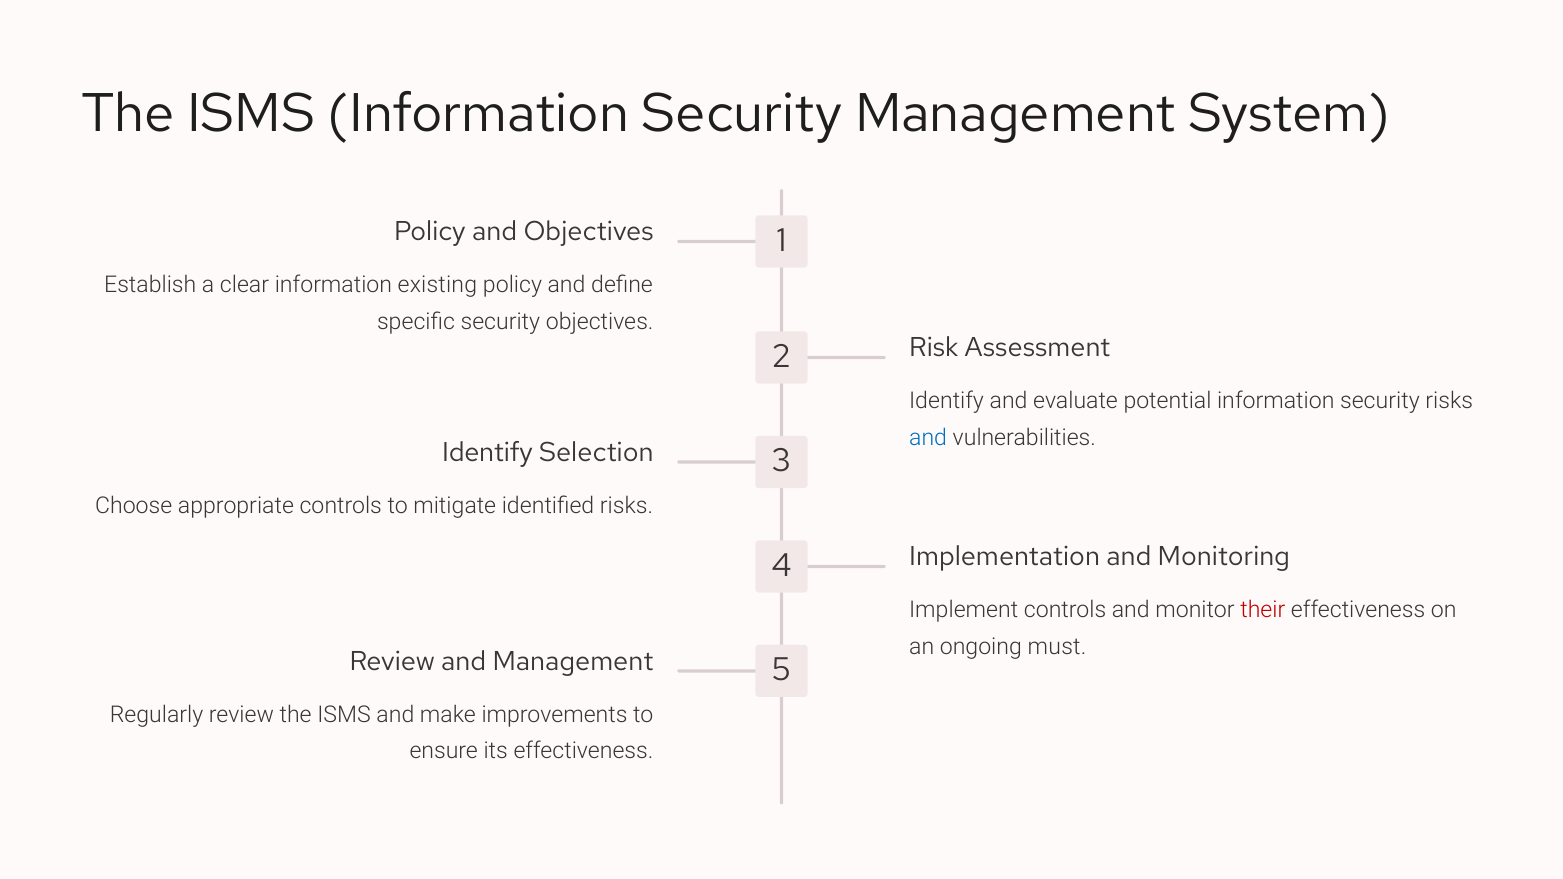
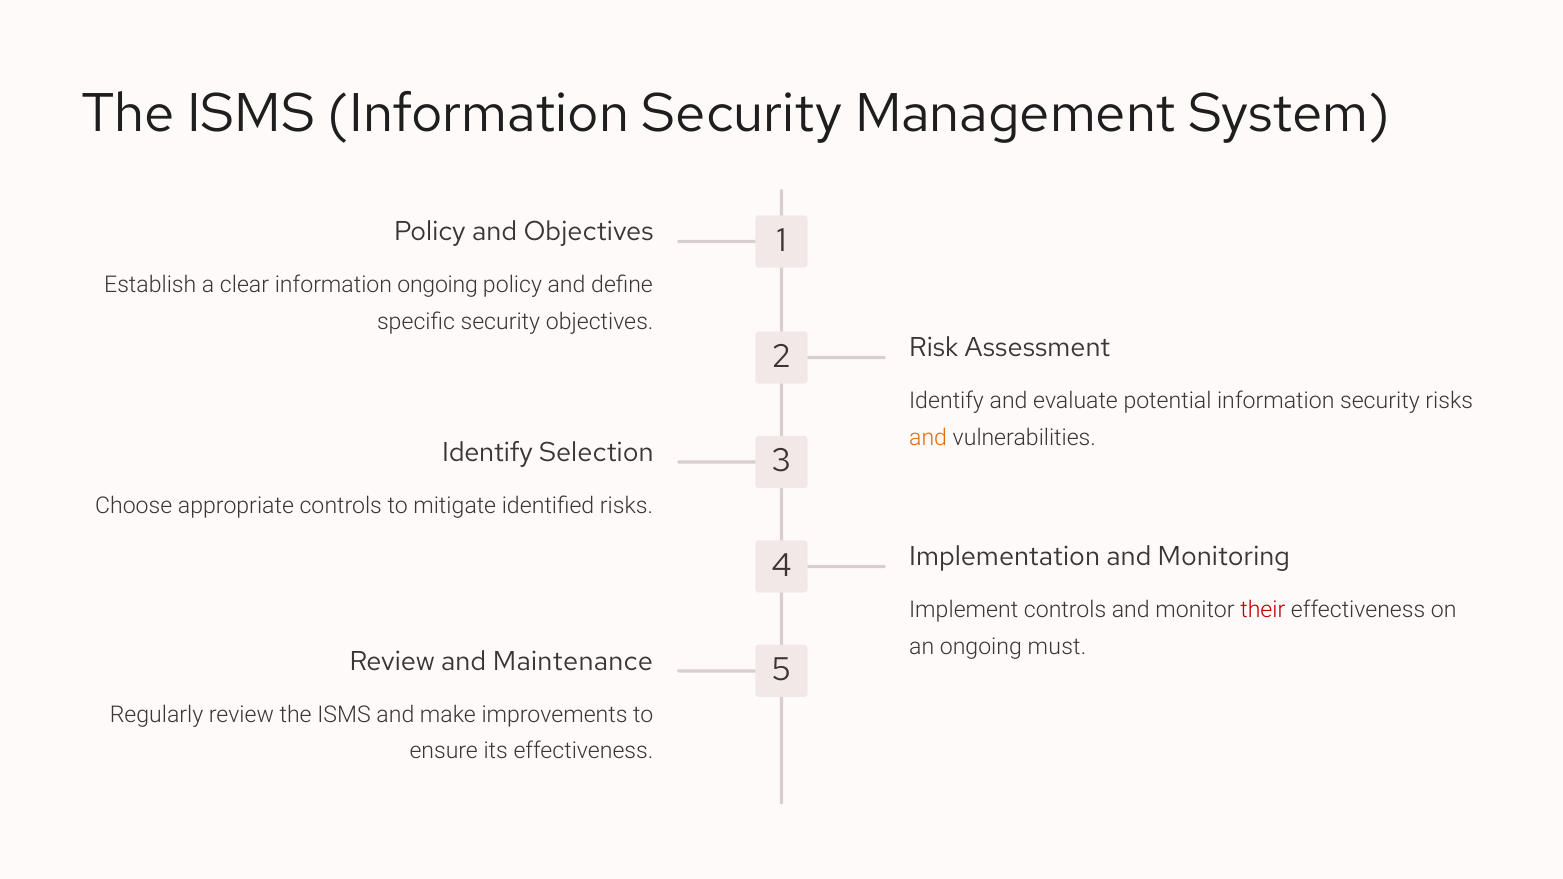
information existing: existing -> ongoing (438, 285)
and colour: blue -> orange (928, 438)
and Management: Management -> Maintenance (573, 662)
